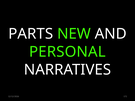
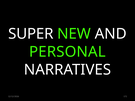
PARTS: PARTS -> SUPER (31, 34)
